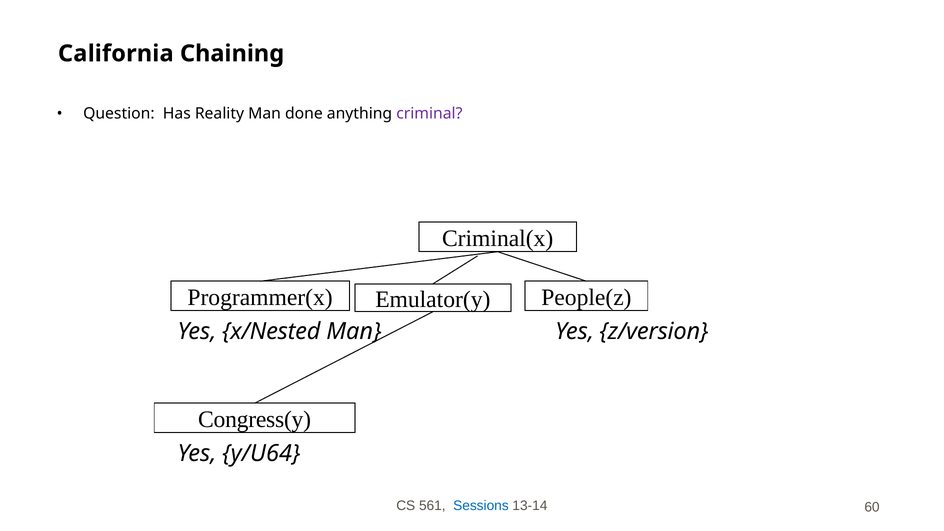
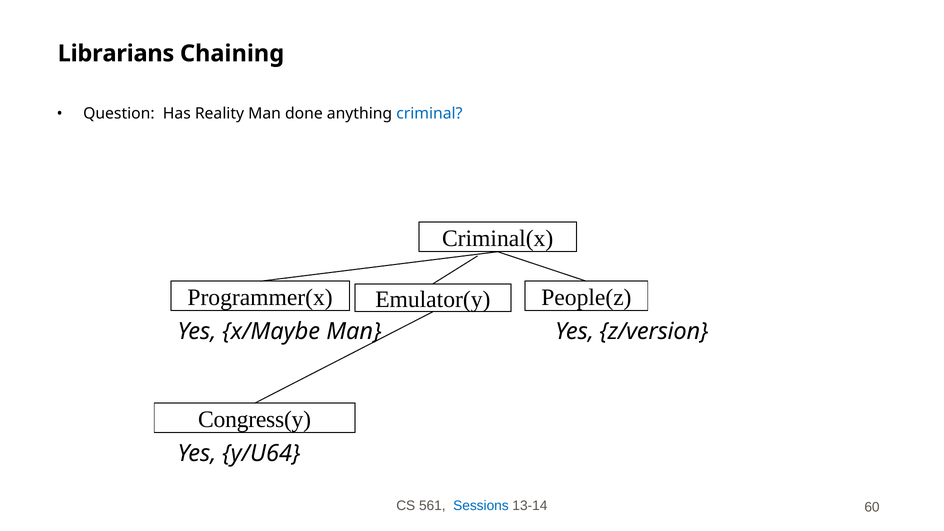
California: California -> Librarians (116, 54)
criminal colour: purple -> blue (429, 113)
x/Nested: x/Nested -> x/Maybe (271, 331)
